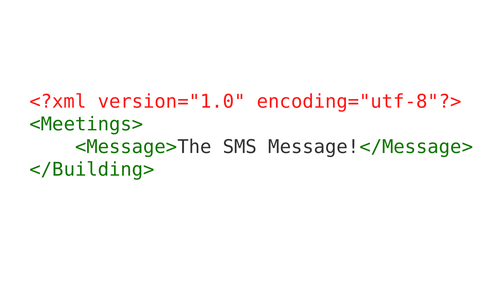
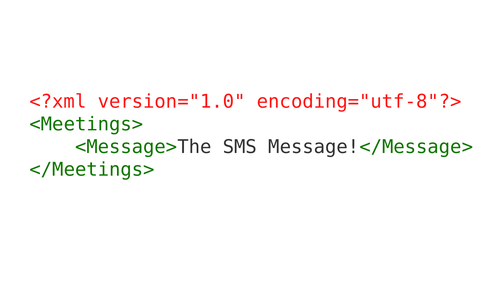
</Building>: </Building> -> </Meetings> (92, 169)
